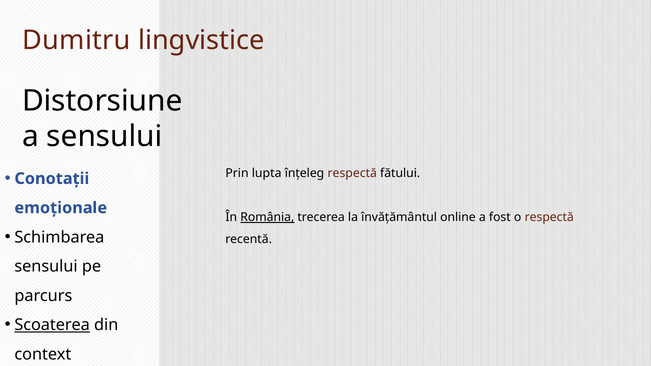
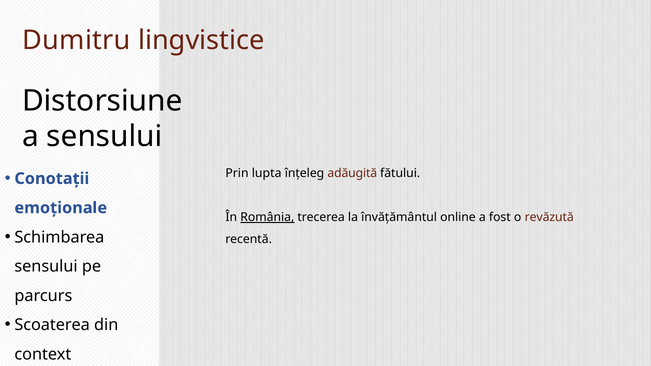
înțeleg respectă: respectă -> adăugită (352, 173)
o respectă: respectă -> revăzută (549, 217)
Scoaterea underline: present -> none (52, 325)
